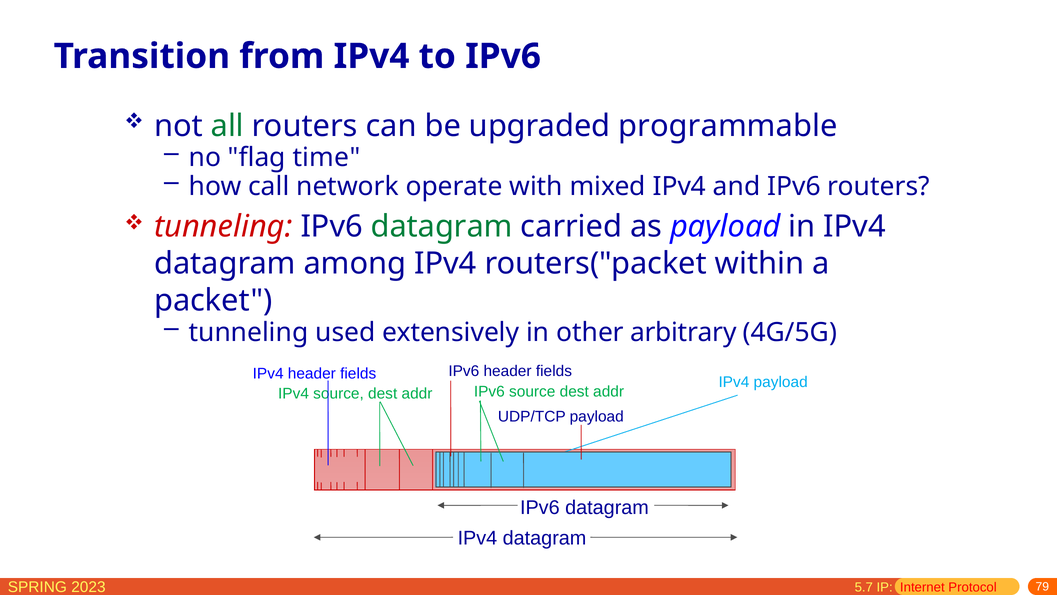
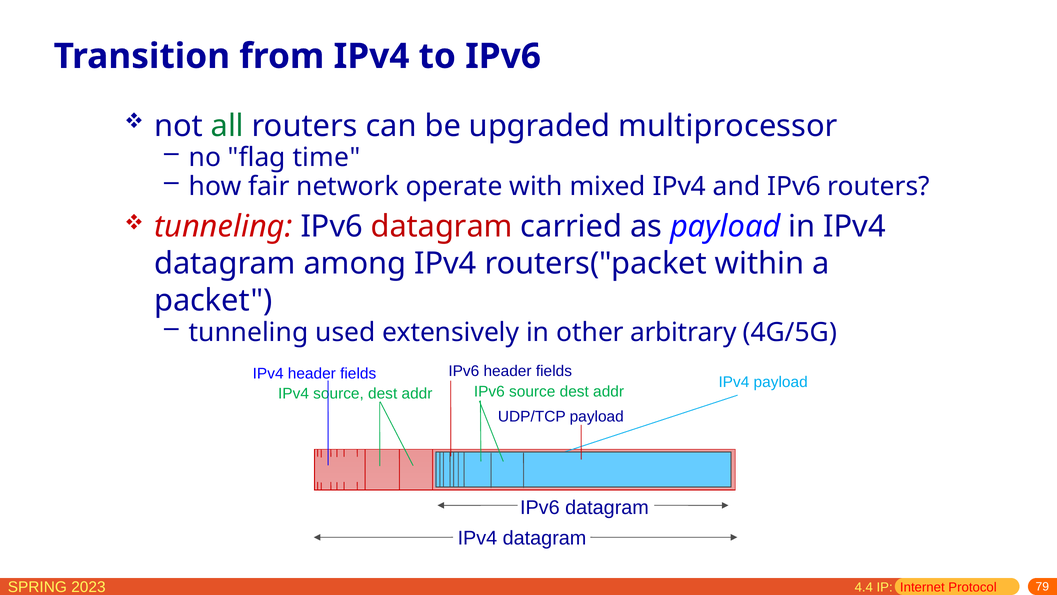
programmable: programmable -> multiprocessor (728, 126)
call: call -> fair (269, 186)
datagram colour: green -> red (442, 227)
5.7: 5.7 -> 4.4 (864, 587)
